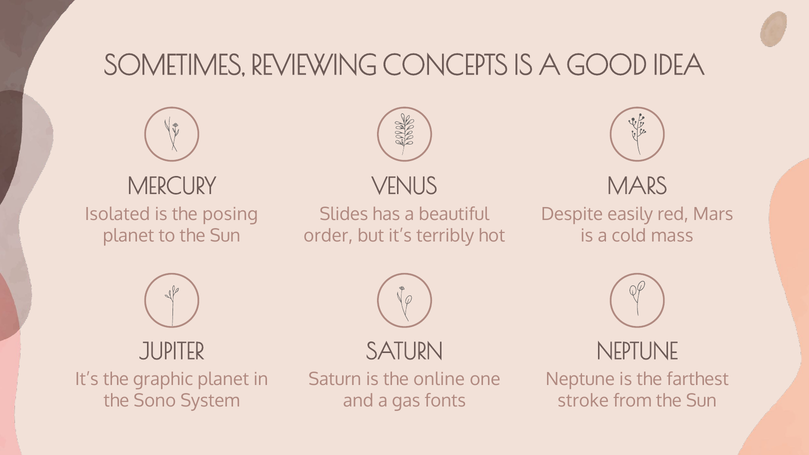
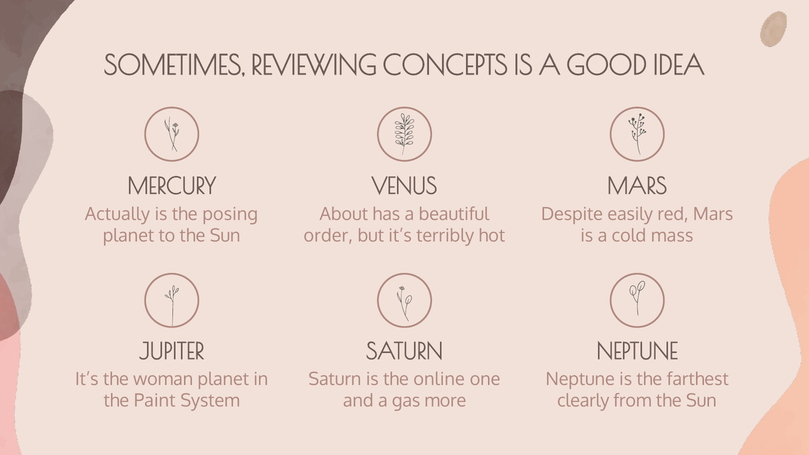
Isolated: Isolated -> Actually (117, 214)
Slides: Slides -> About (344, 214)
graphic: graphic -> woman (163, 379)
Sono: Sono -> Paint (155, 401)
fonts: fonts -> more (445, 401)
stroke: stroke -> clearly (583, 401)
